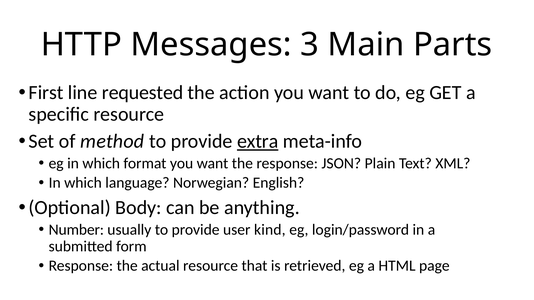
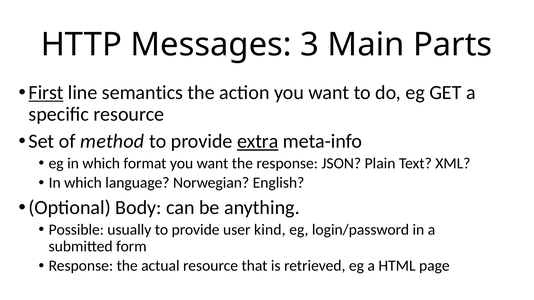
First underline: none -> present (46, 93)
requested: requested -> semantics (143, 93)
Number: Number -> Possible (76, 230)
